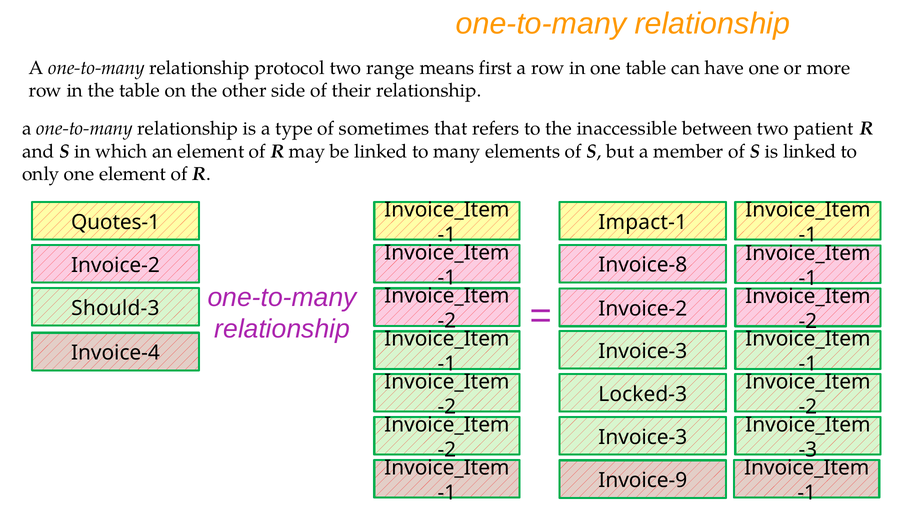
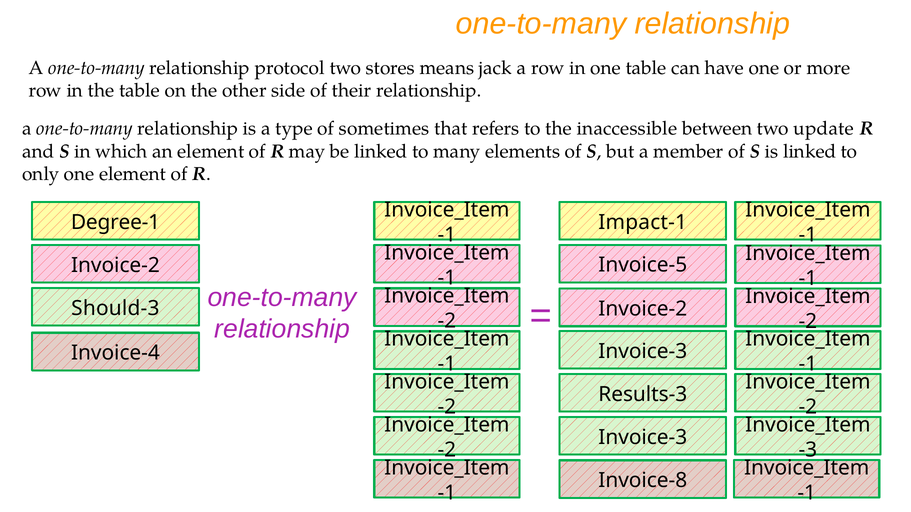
range: range -> stores (390, 68)
first: first -> jack (495, 68)
patient: patient -> update (824, 129)
Quotes-1: Quotes-1 -> Degree-1 (116, 222)
Invoice-8: Invoice-8 -> Invoice-5 (643, 265)
Locked-3: Locked-3 -> Results-3 (643, 395)
Invoice-9: Invoice-9 -> Invoice-8 (643, 481)
